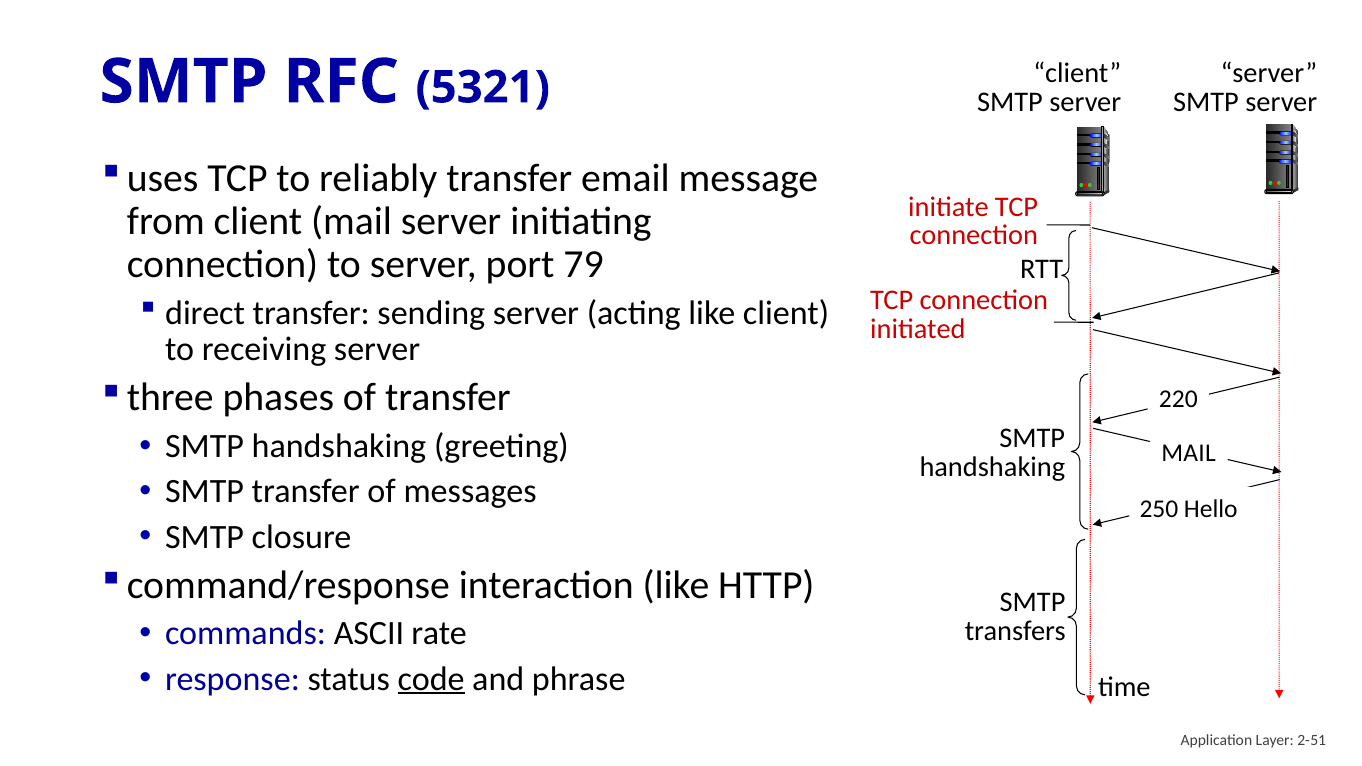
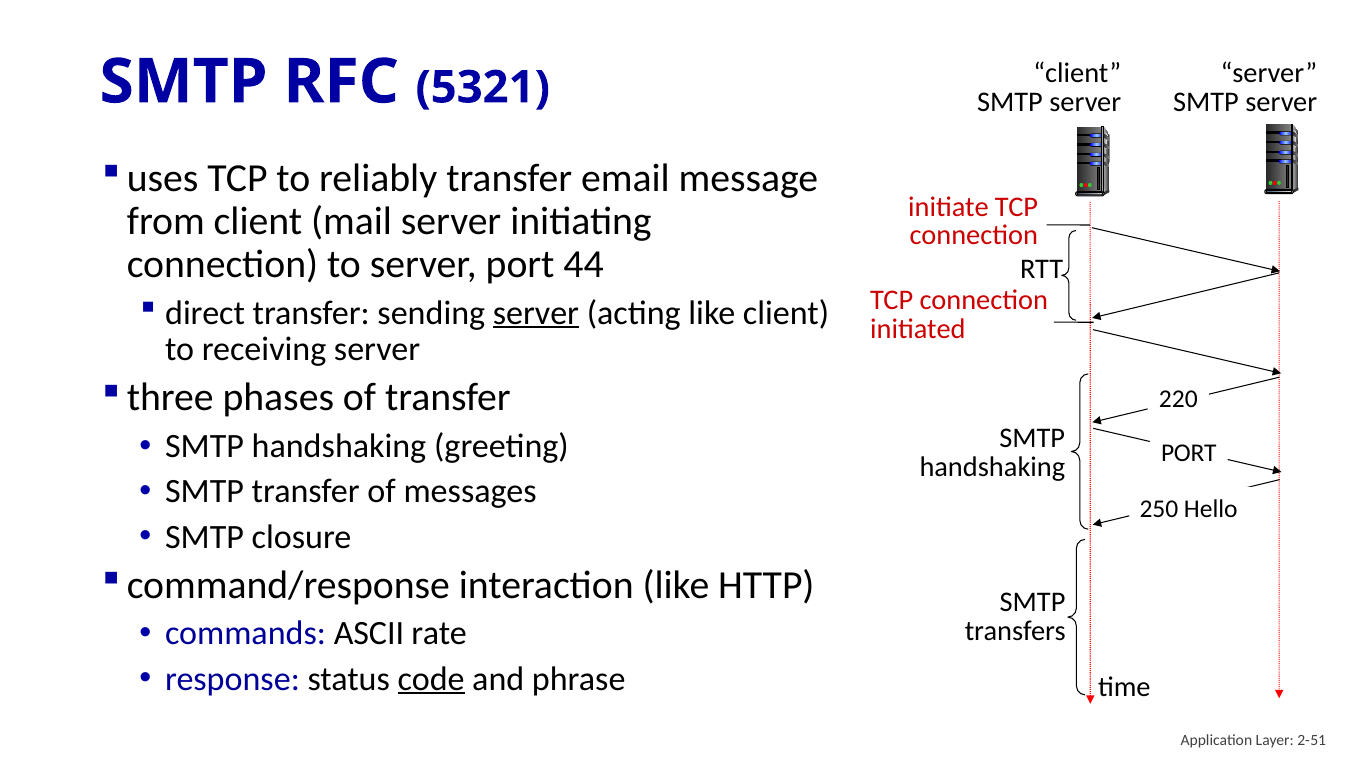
79: 79 -> 44 (584, 264)
server underline: none -> present (536, 313)
MAIL: MAIL -> PORT (1189, 453)
